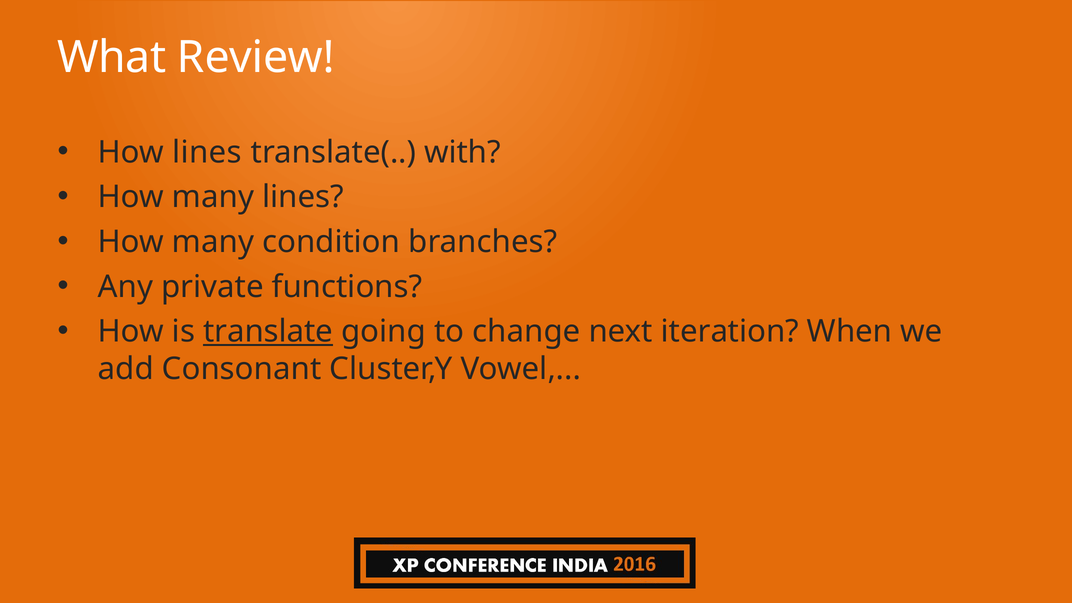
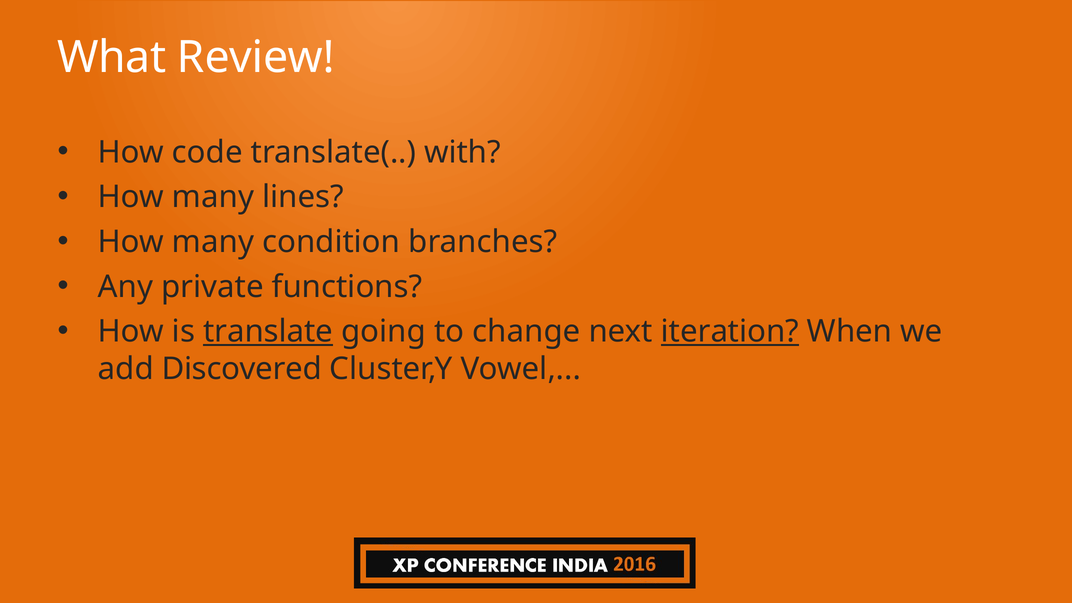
How lines: lines -> code (207, 152)
iteration underline: none -> present (730, 331)
Consonant: Consonant -> Discovered (242, 369)
